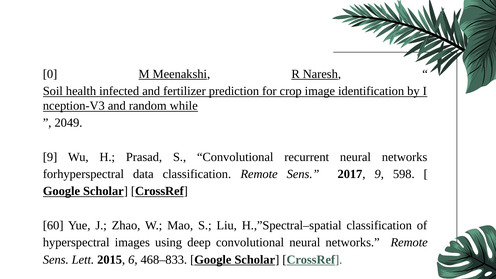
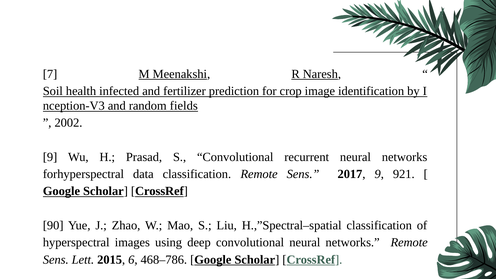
0: 0 -> 7 (50, 74)
while: while -> fields (184, 106)
2049: 2049 -> 2002 (68, 123)
598: 598 -> 921 (404, 174)
60: 60 -> 90 (53, 225)
468–833: 468–833 -> 468–786 (164, 260)
